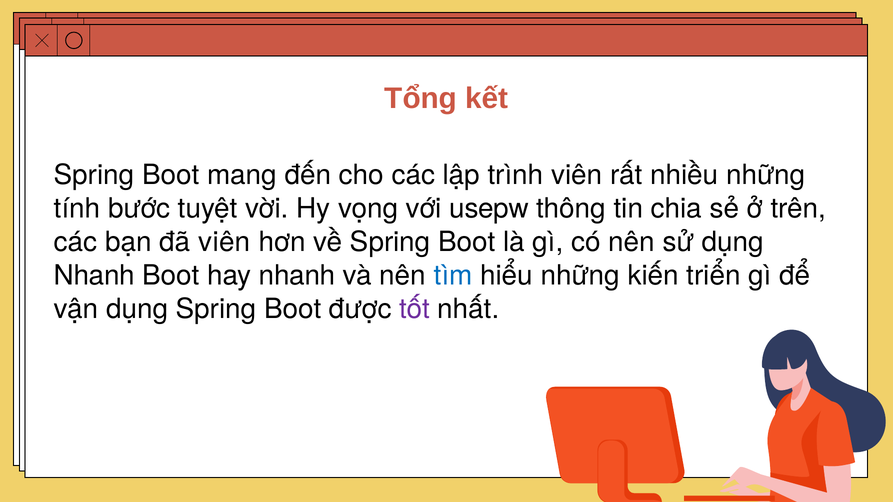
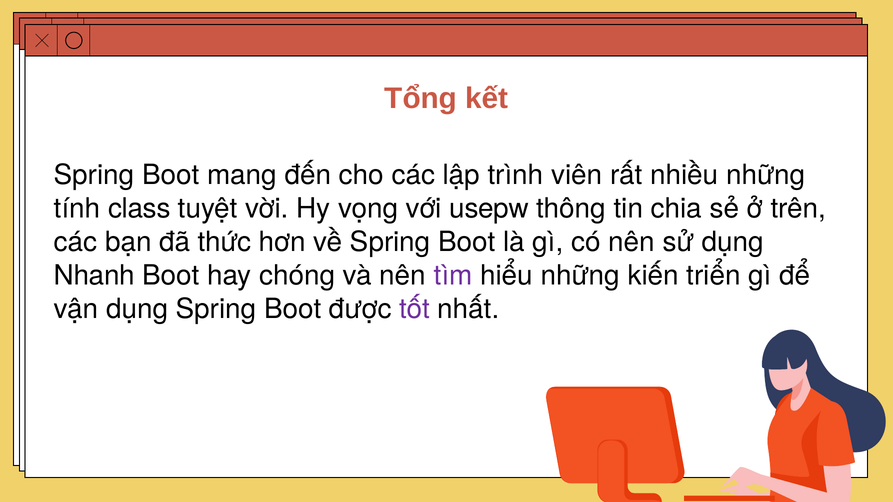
bước: bước -> class (139, 209)
đã viên: viên -> thức (225, 242)
hay nhanh: nhanh -> chóng (297, 276)
tìm colour: blue -> purple (453, 276)
